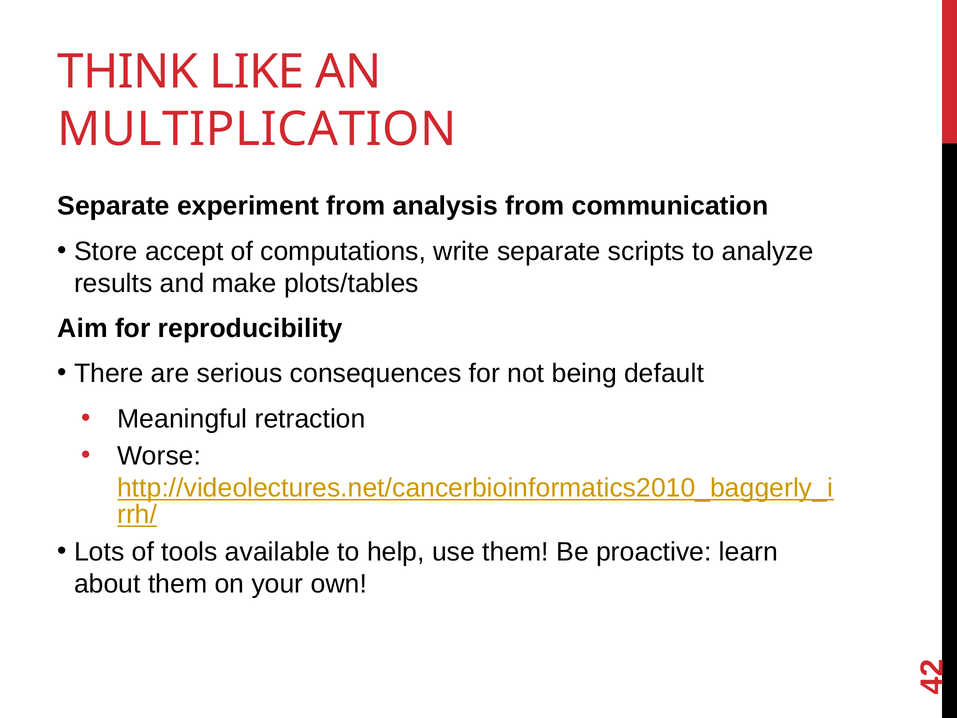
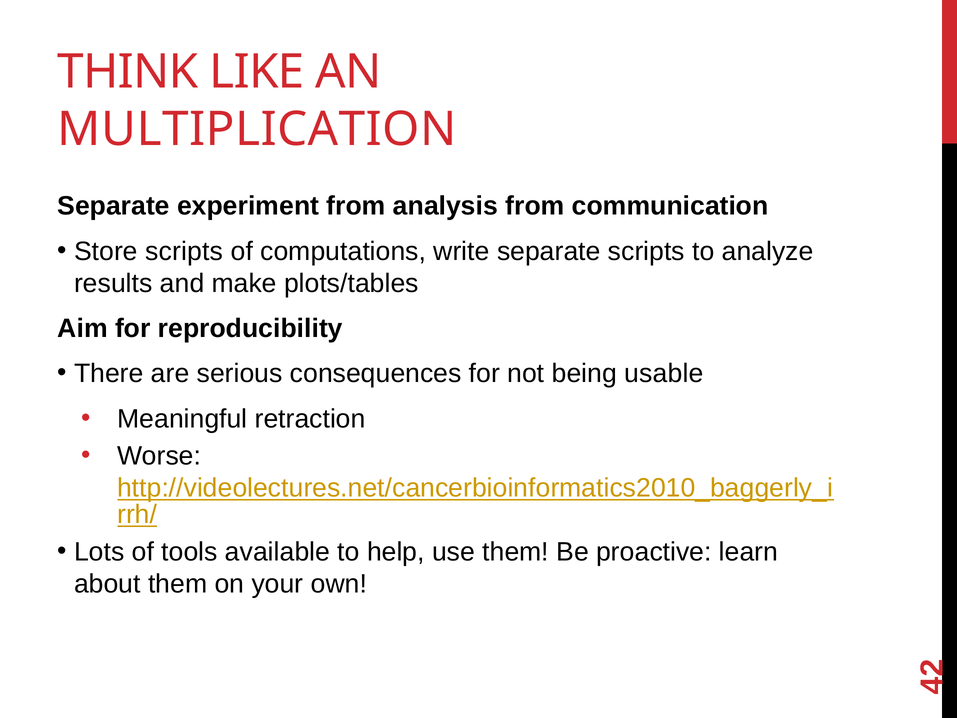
Store accept: accept -> scripts (184, 251)
default: default -> usable (664, 374)
